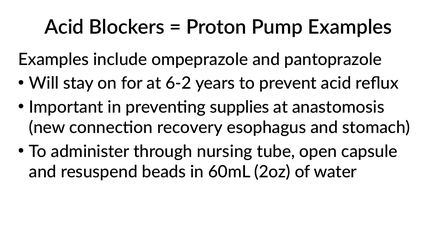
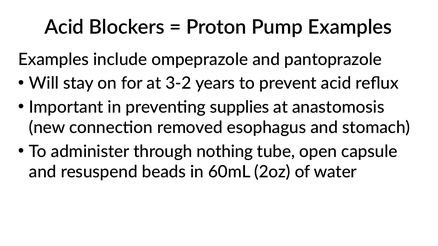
6-2: 6-2 -> 3-2 (178, 83)
recovery: recovery -> removed (190, 128)
nursing: nursing -> nothing (225, 152)
